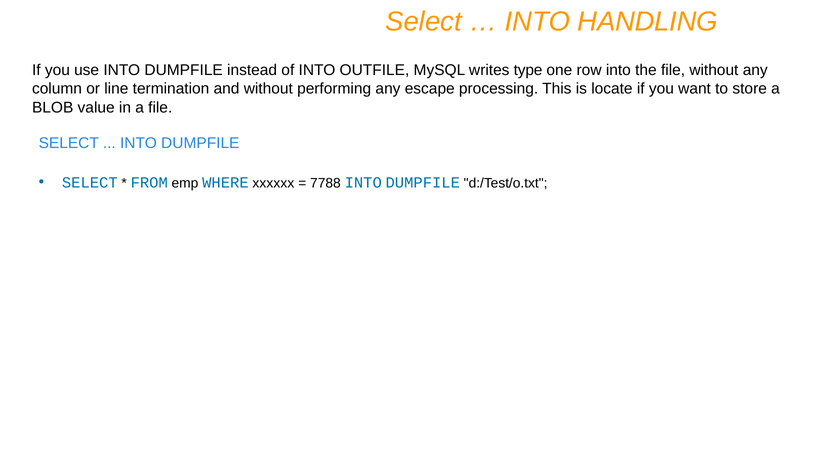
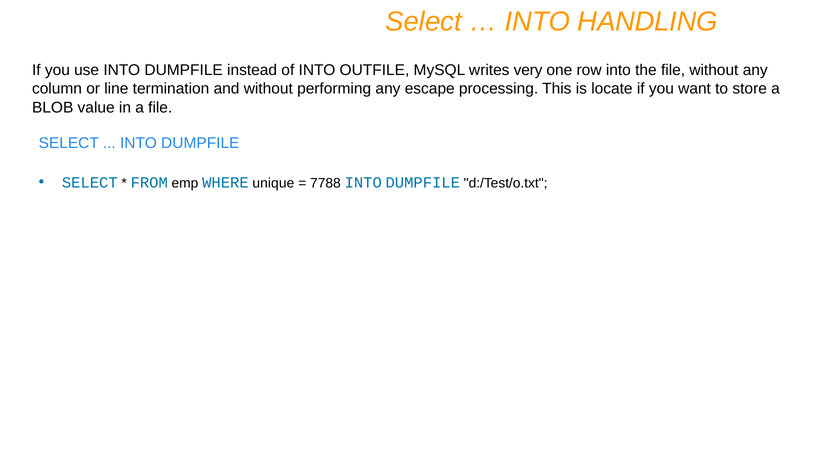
type: type -> very (528, 70)
xxxxxx: xxxxxx -> unique (273, 183)
